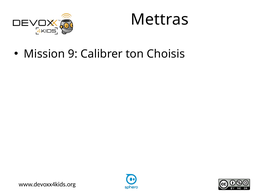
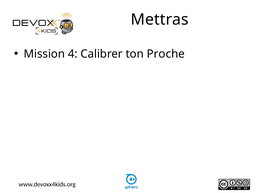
9: 9 -> 4 (73, 54)
Choisis: Choisis -> Proche (166, 54)
